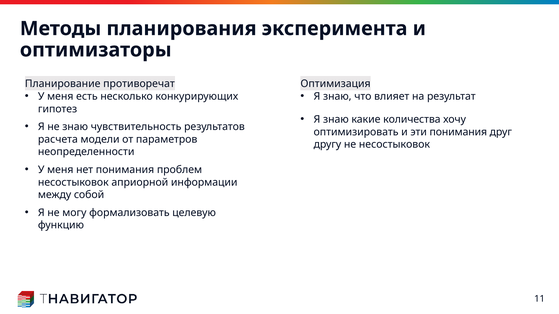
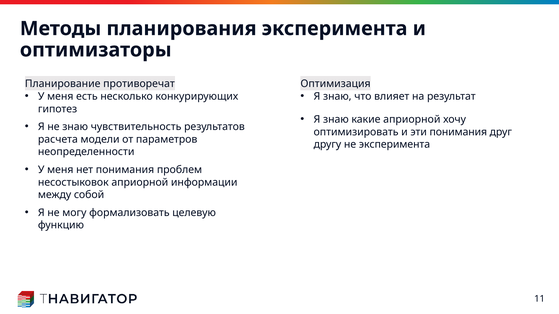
какие количества: количества -> априорной (412, 120)
не несостыковок: несостыковок -> эксперимента (394, 145)
